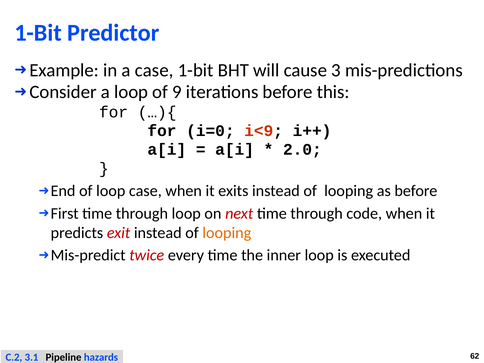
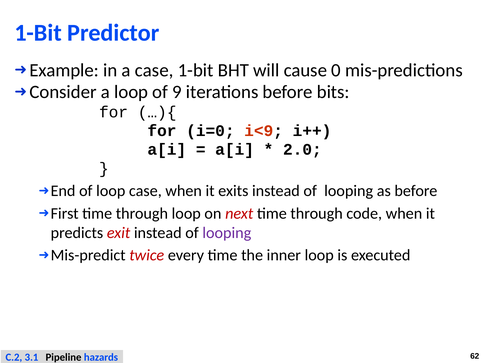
3: 3 -> 0 (336, 70)
this: this -> bits (333, 92)
looping colour: orange -> purple (227, 233)
